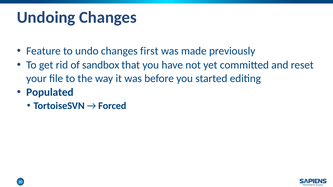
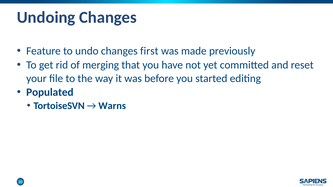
sandbox: sandbox -> merging (101, 65)
Forced: Forced -> Warns (112, 106)
